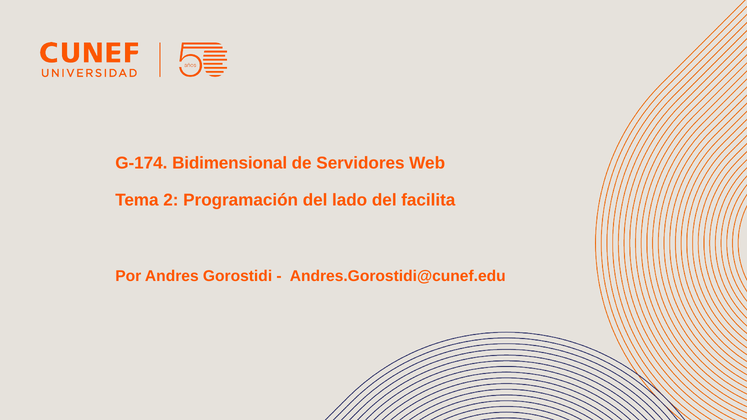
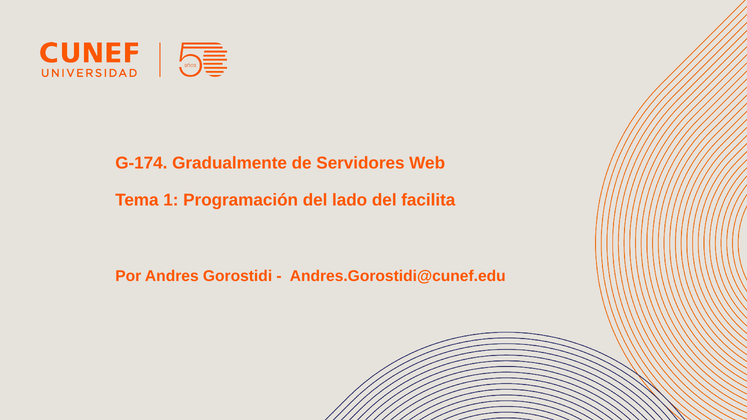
Bidimensional: Bidimensional -> Gradualmente (230, 163)
Tema 2: 2 -> 1 (171, 200)
